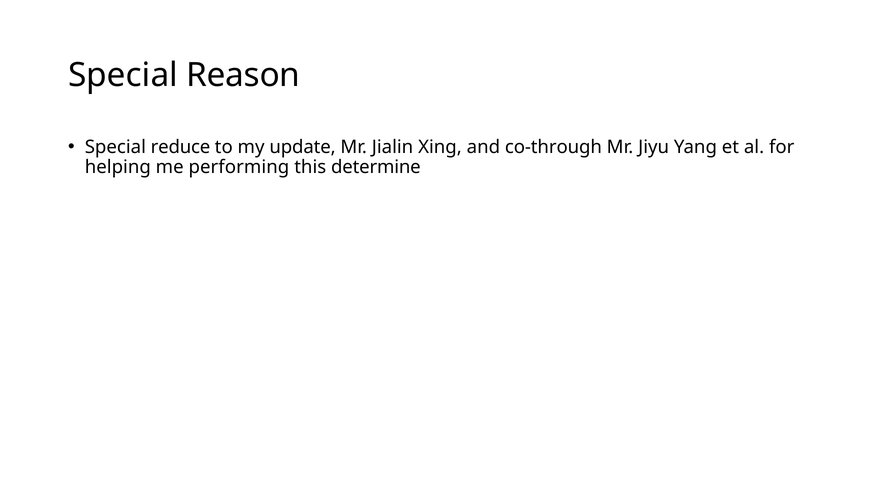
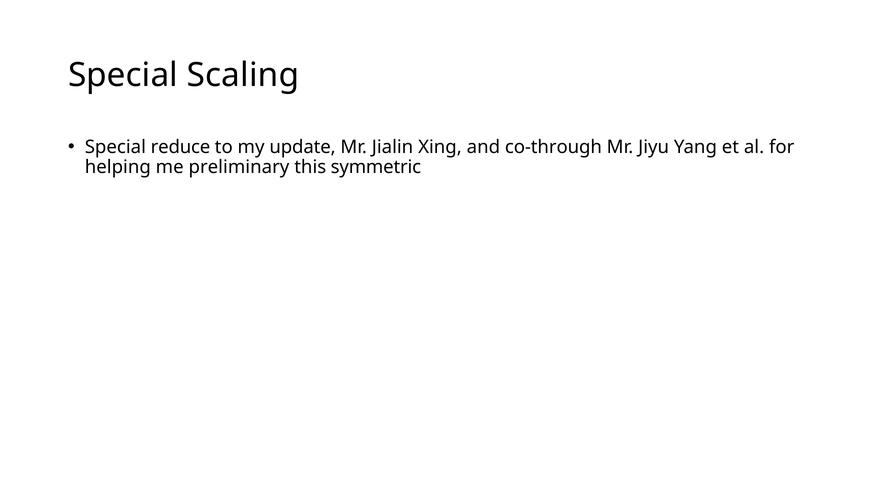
Reason: Reason -> Scaling (243, 75)
performing: performing -> preliminary (239, 167)
determine: determine -> symmetric (376, 167)
